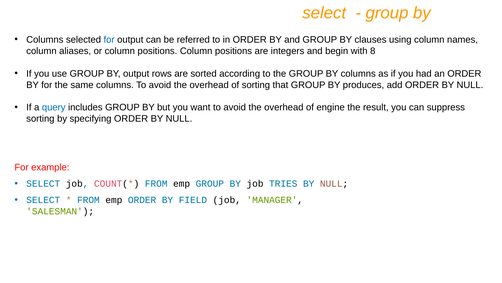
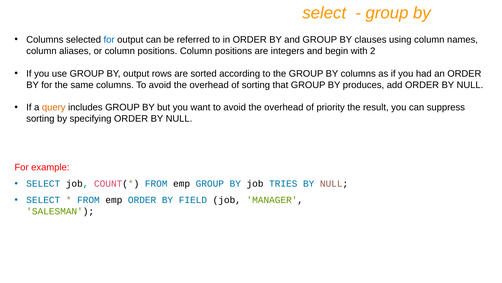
8: 8 -> 2 (373, 51)
query colour: blue -> orange (54, 107)
engine: engine -> priority (331, 107)
